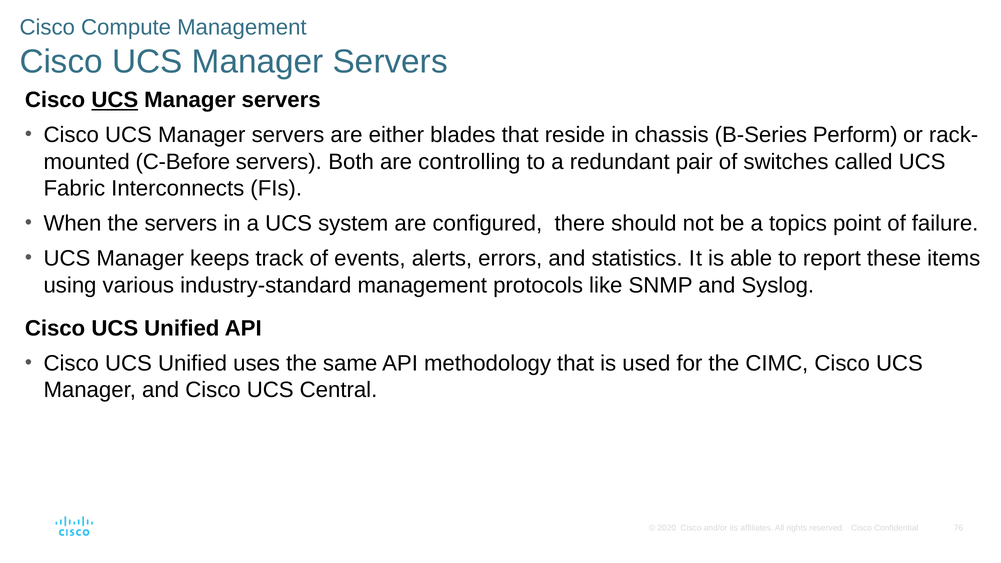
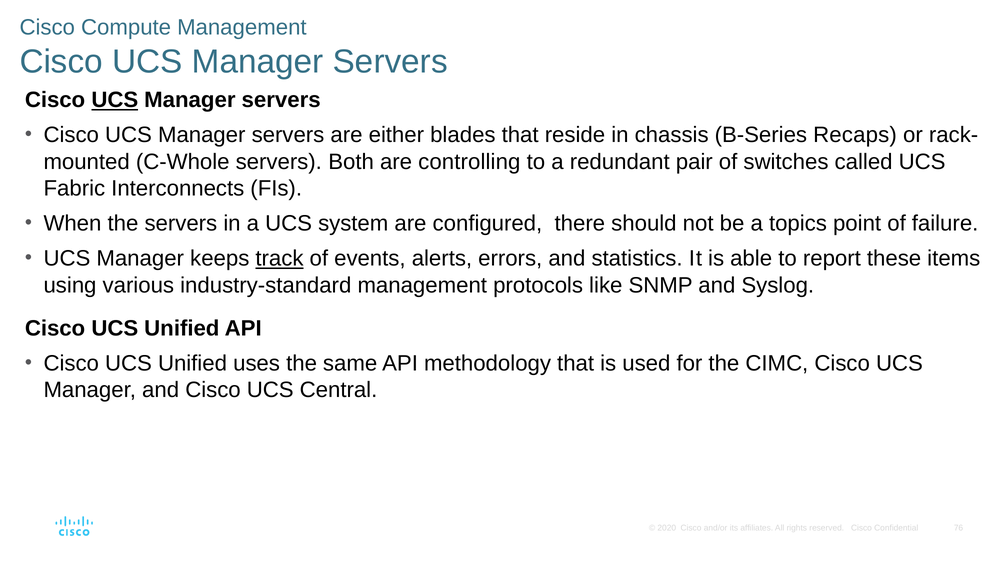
Perform: Perform -> Recaps (855, 135)
C-Before: C-Before -> C-Whole (183, 162)
track underline: none -> present (279, 259)
